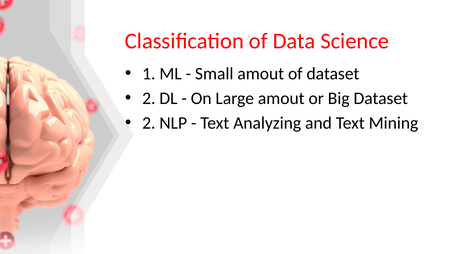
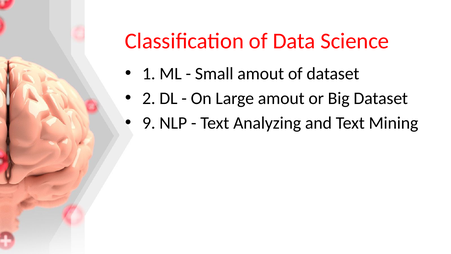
2: 2 -> 9 (149, 123)
